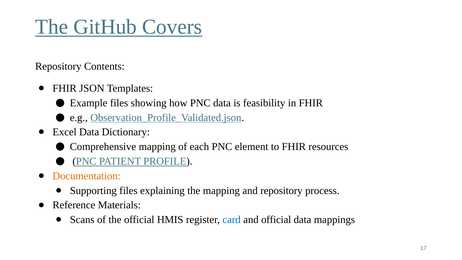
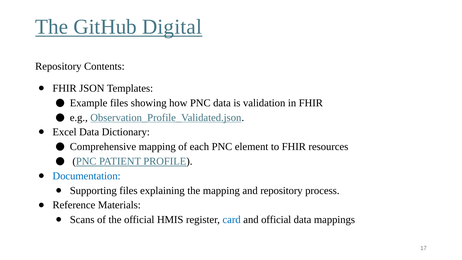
Covers: Covers -> Digital (172, 27)
feasibility: feasibility -> validation (264, 103)
Documentation colour: orange -> blue (87, 176)
